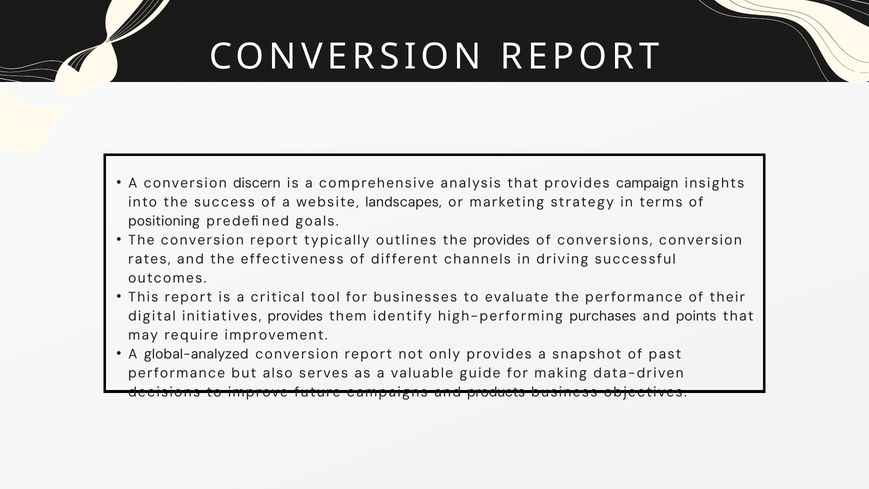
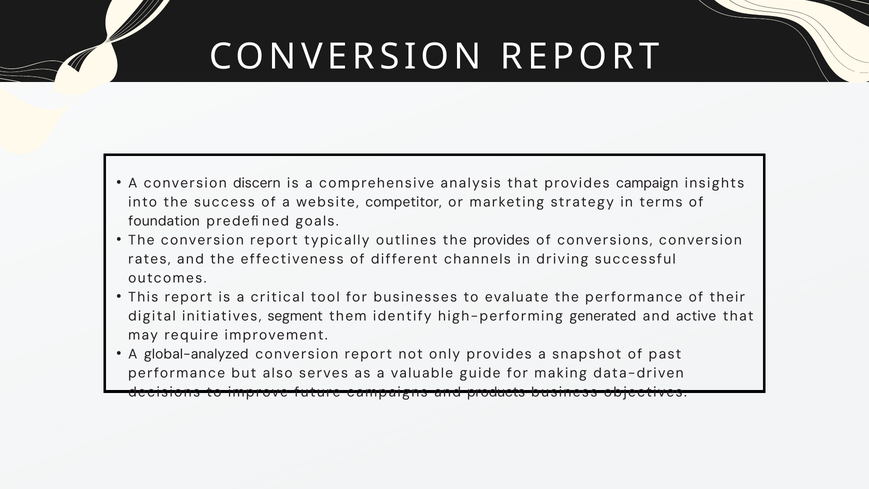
landscapes: landscapes -> competitor (403, 202)
positioning: positioning -> foundation (164, 221)
initiatives provides: provides -> segment (295, 316)
purchases: purchases -> generated (603, 316)
points: points -> active (696, 316)
